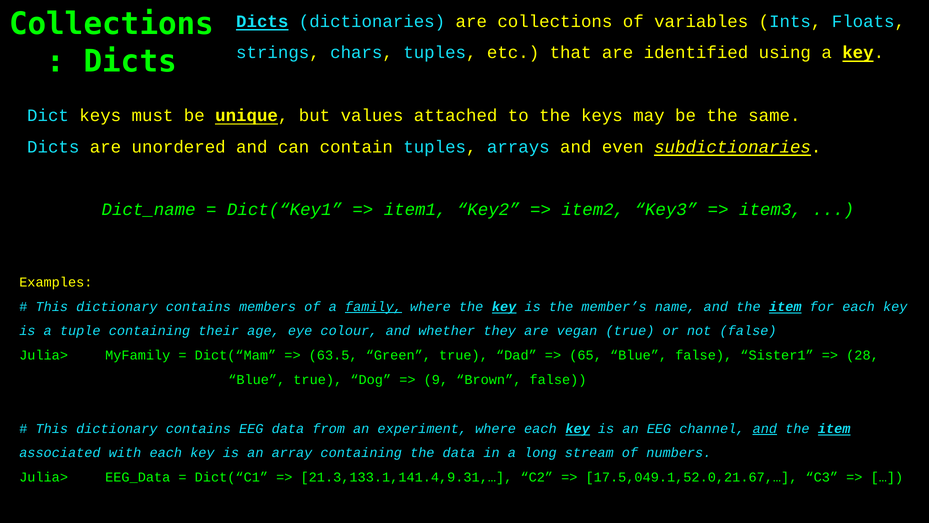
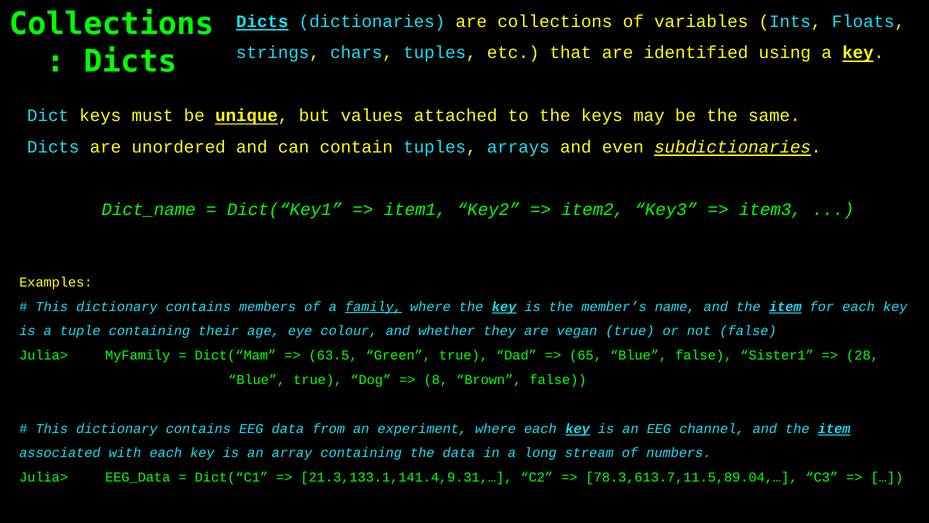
9: 9 -> 8 (436, 379)
and underline: present -> none (765, 428)
17.5,049.1,52.0,21.67,…: 17.5,049.1,52.0,21.67,… -> 78.3,613.7,11.5,89.04,… (691, 477)
